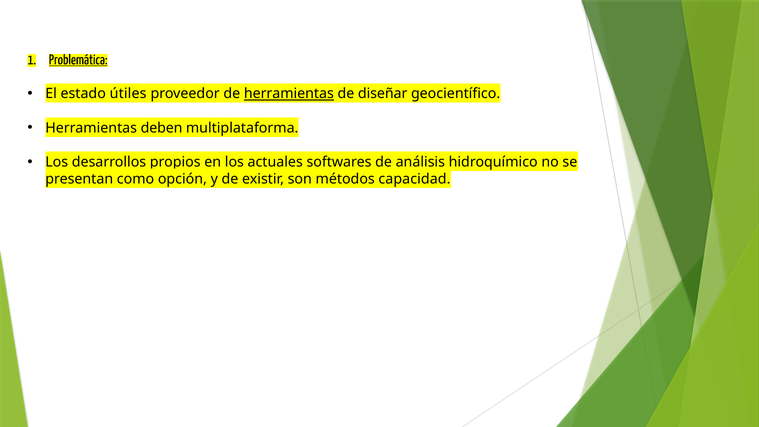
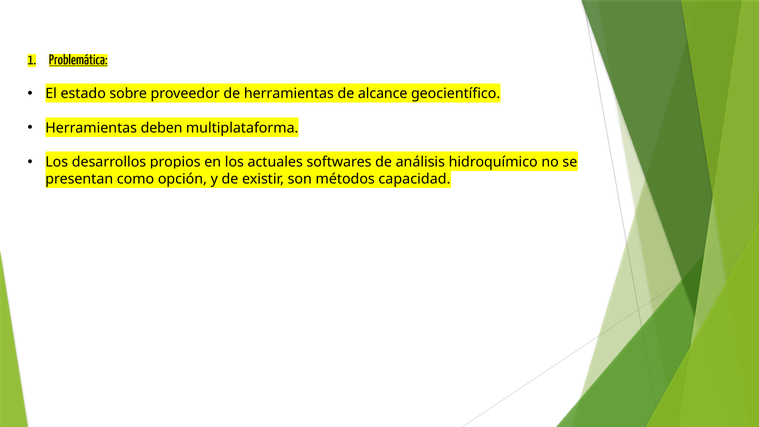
útiles: útiles -> sobre (128, 94)
herramientas underline: present -> none (289, 94)
diseñar: diseñar -> alcance (383, 94)
